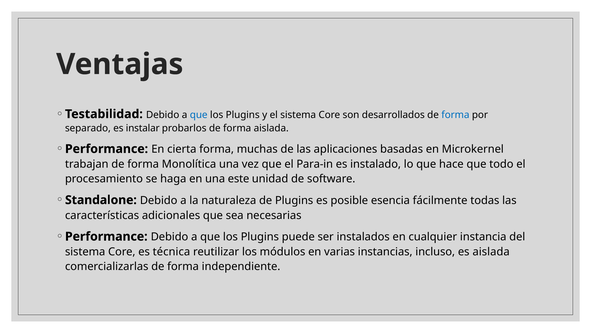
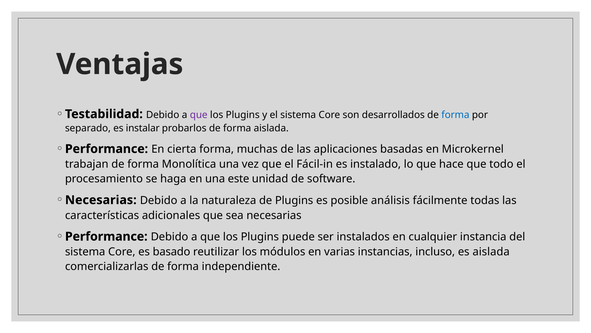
que colour: blue -> purple (199, 115)
Para-in: Para-in -> Fácil-in (315, 164)
Standalone: Standalone -> Necesarias (101, 200)
esencia: esencia -> análisis (390, 200)
técnica: técnica -> basado (172, 251)
